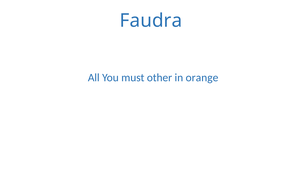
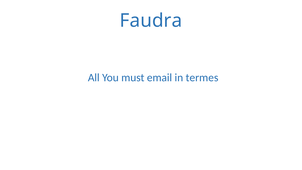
other: other -> email (160, 78)
orange: orange -> termes (202, 78)
